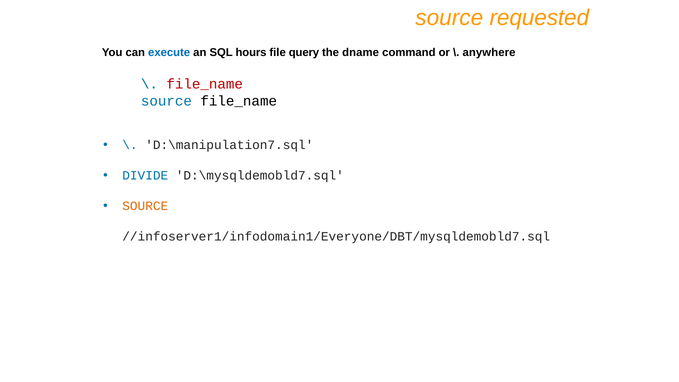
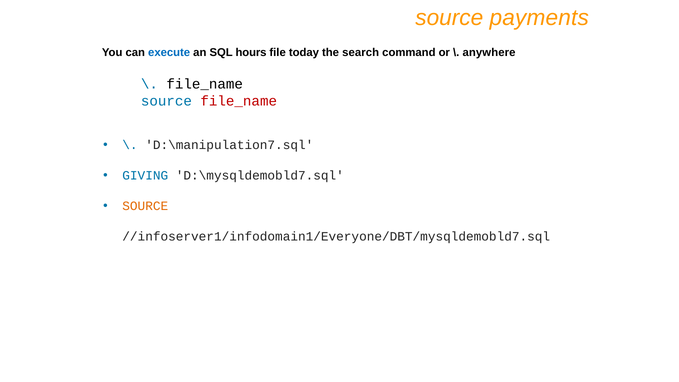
requested: requested -> payments (539, 18)
query: query -> today (304, 53)
dname: dname -> search (361, 53)
file_name colour: red -> black (205, 84)
file_name colour: black -> red (239, 101)
DIVIDE: DIVIDE -> GIVING (145, 176)
